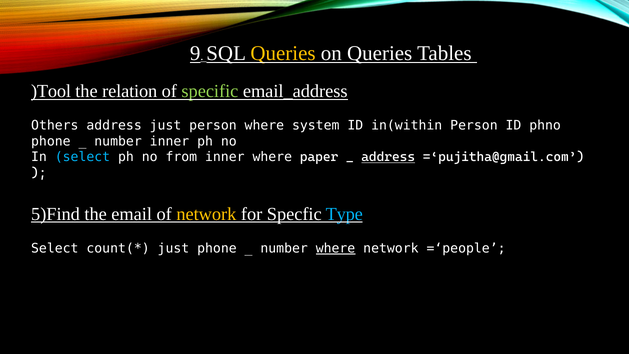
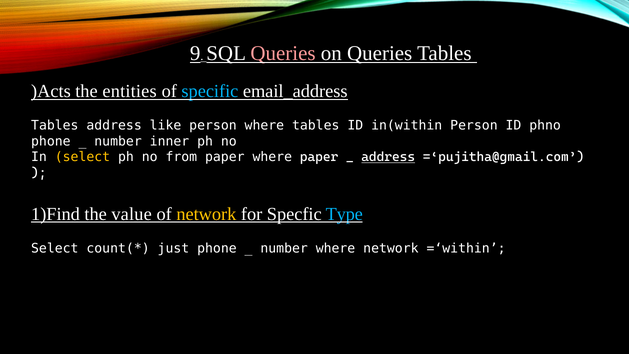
Queries colour: yellow -> pink (283, 53)
)Tool: )Tool -> )Acts (51, 91)
relation: relation -> entities (130, 91)
specific colour: light green -> light blue (210, 91)
Others: Others -> Tables (55, 126)
address just: just -> like (166, 126)
where system: system -> tables (316, 126)
select colour: light blue -> yellow (82, 157)
from inner: inner -> paper (225, 157)
5)Find: 5)Find -> 1)Find (56, 214)
email: email -> value (132, 214)
where underline: present -> none (336, 248)
=‘people: =‘people -> =‘within (466, 248)
